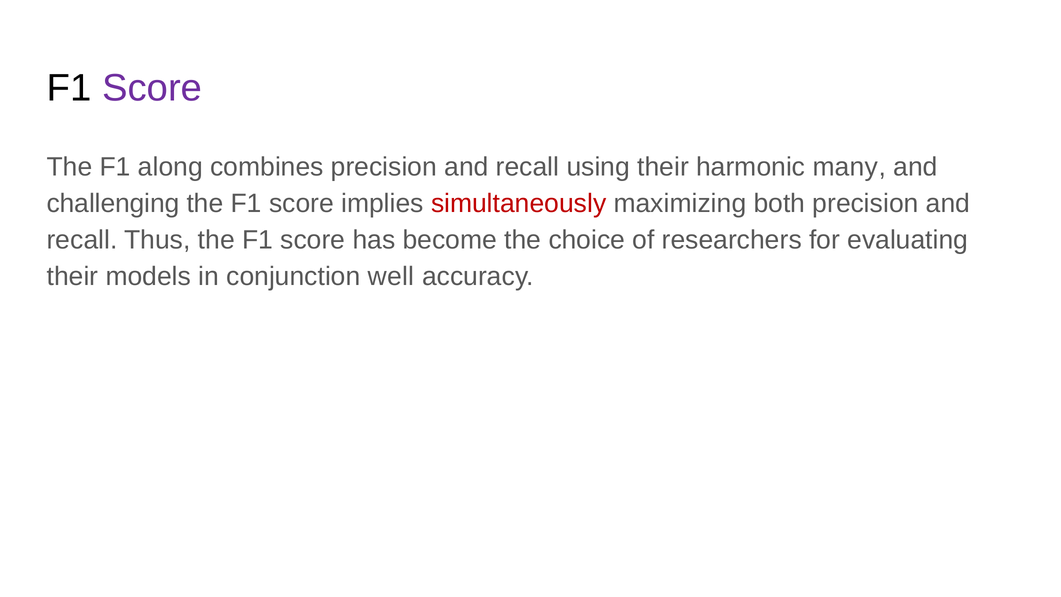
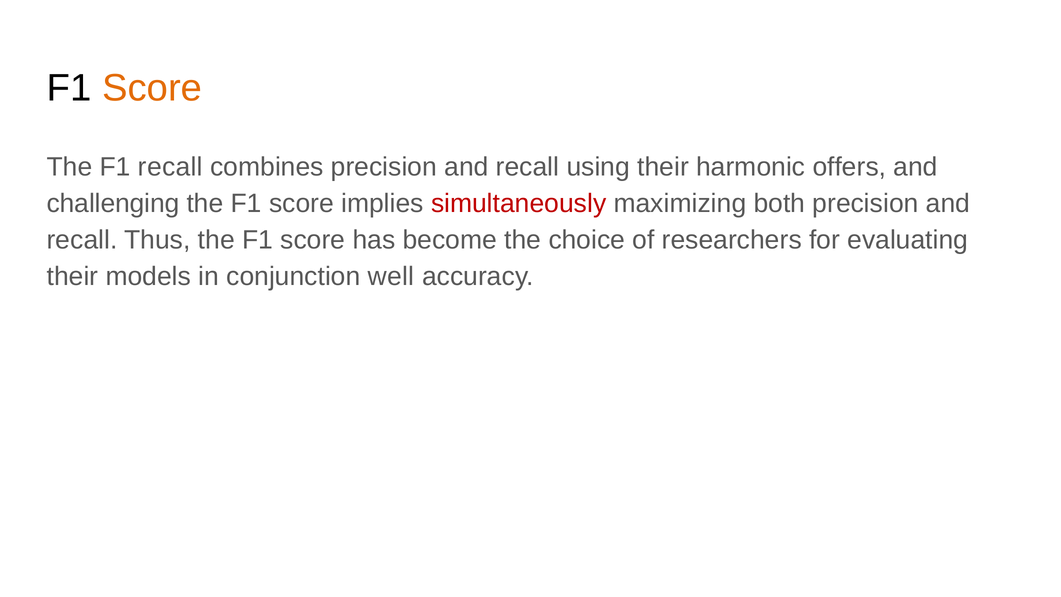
Score colour: purple -> orange (152, 88)
F1 along: along -> recall (170, 167)
many: many -> offers (849, 167)
